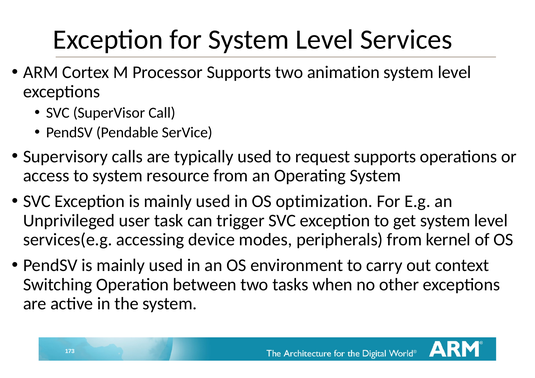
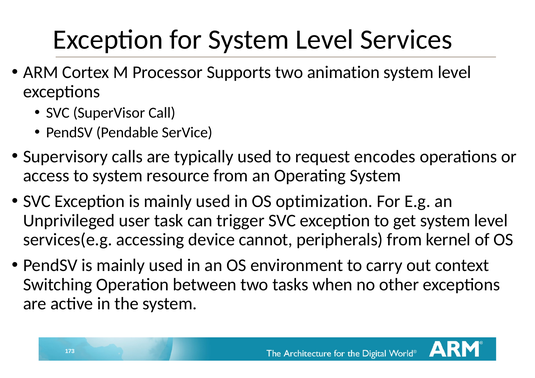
request supports: supports -> encodes (385, 156)
modes: modes -> cannot (266, 240)
